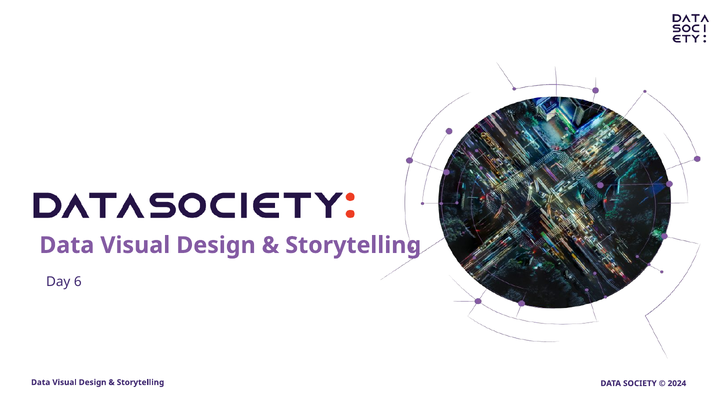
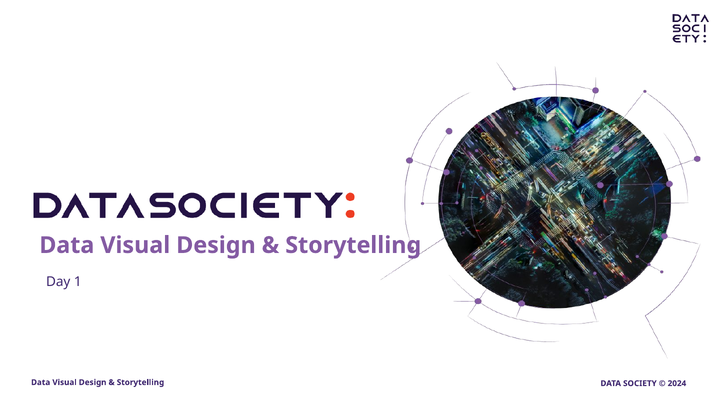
6: 6 -> 1 (78, 282)
